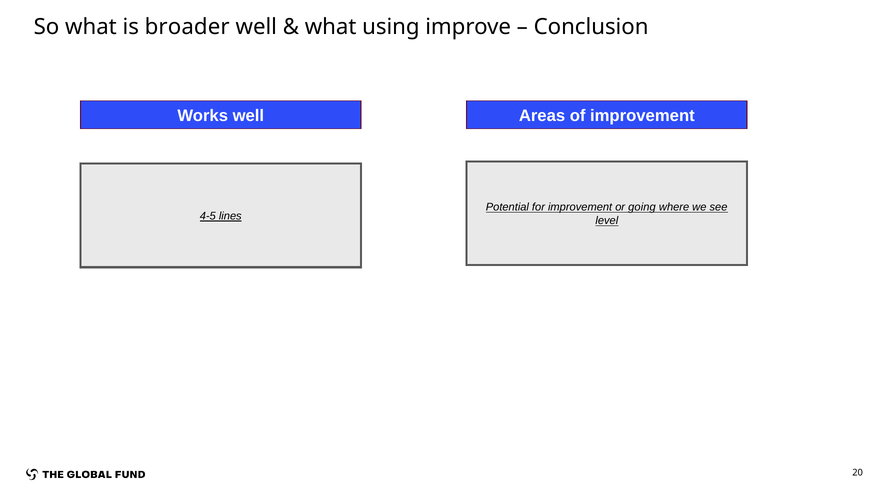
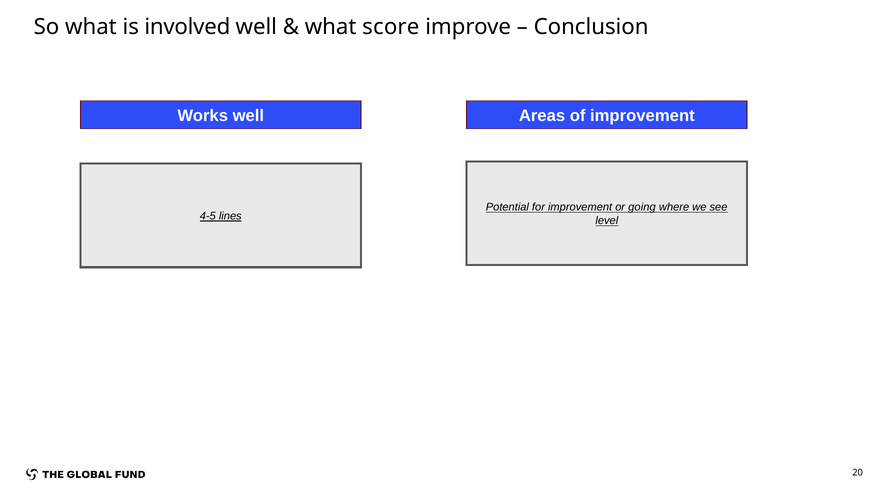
broader: broader -> involved (187, 27)
using: using -> score (391, 27)
